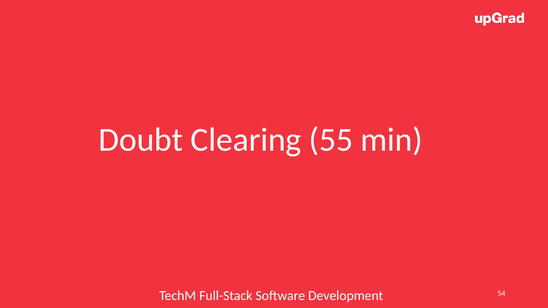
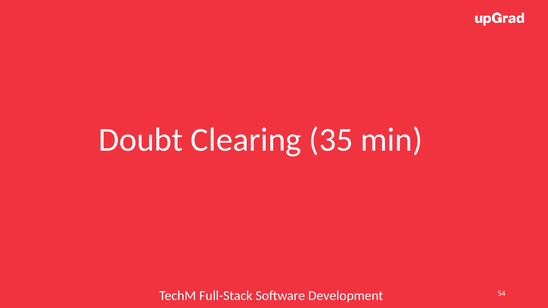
55: 55 -> 35 (331, 140)
